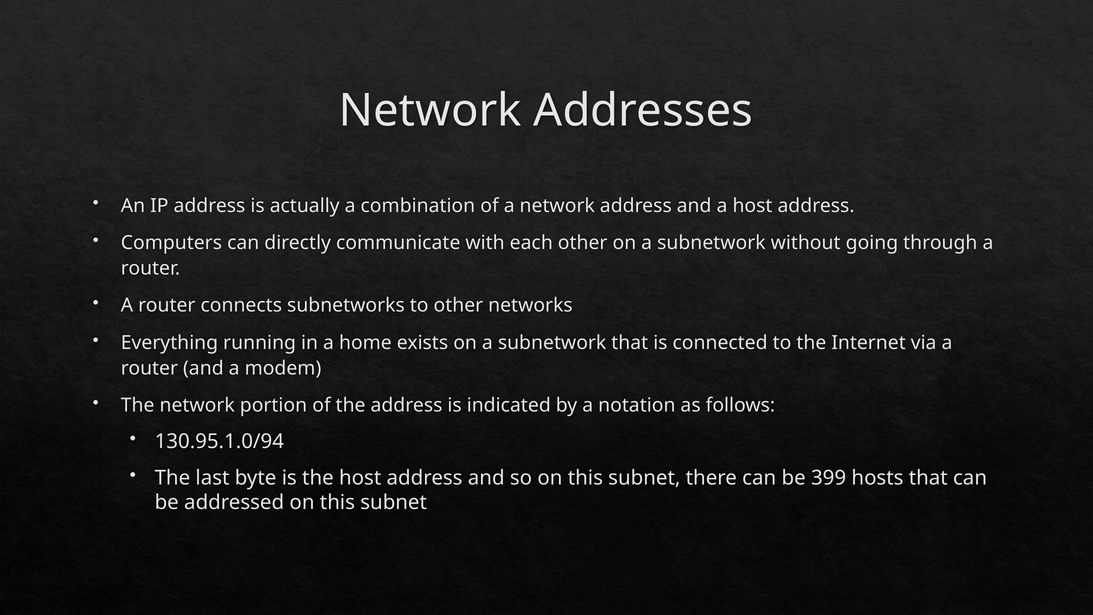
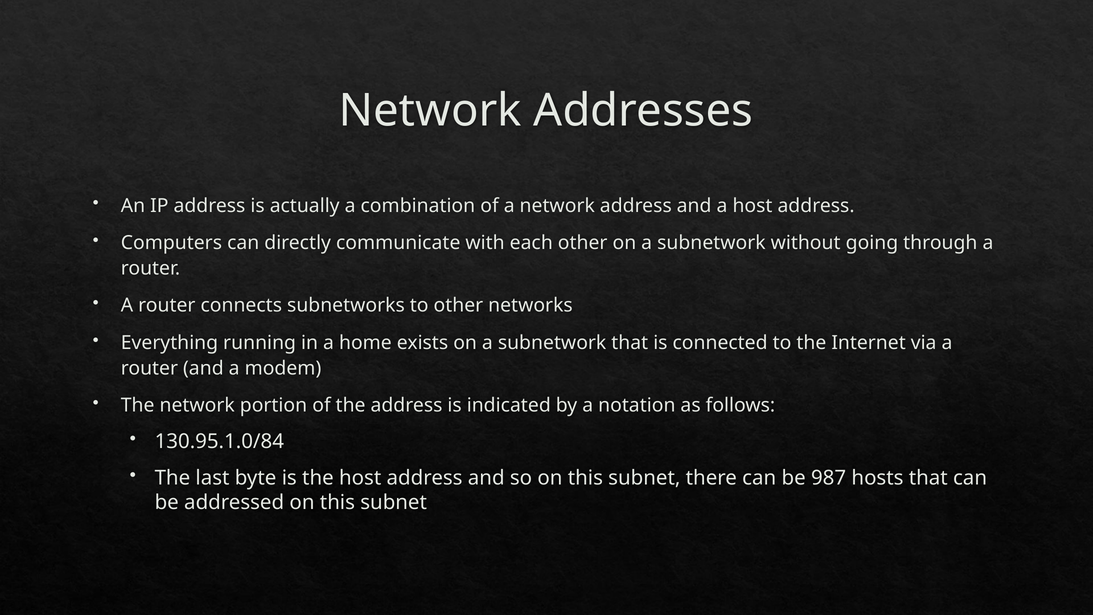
130.95.1.0/94: 130.95.1.0/94 -> 130.95.1.0/84 (219, 441)
399: 399 -> 987 (829, 478)
